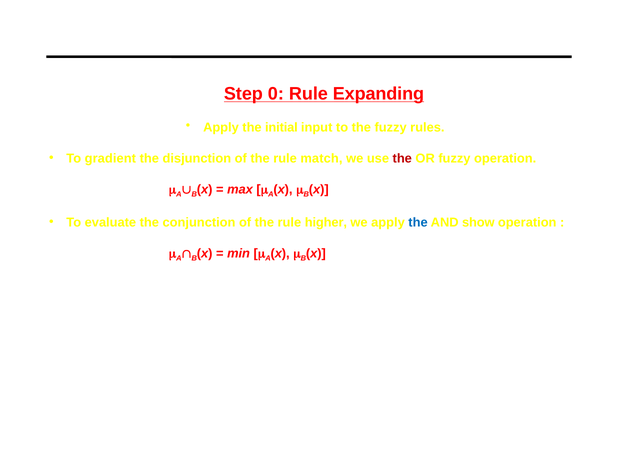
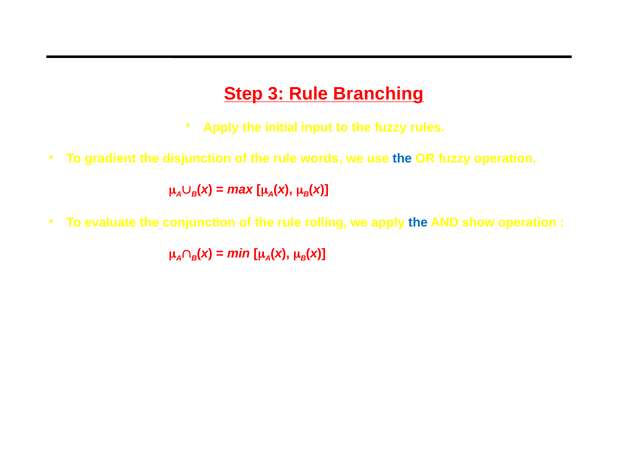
0: 0 -> 3 (276, 94)
Expanding: Expanding -> Branching (378, 94)
match: match -> words (321, 158)
the colour: red -> blue (402, 158)
higher: higher -> rolling (326, 222)
